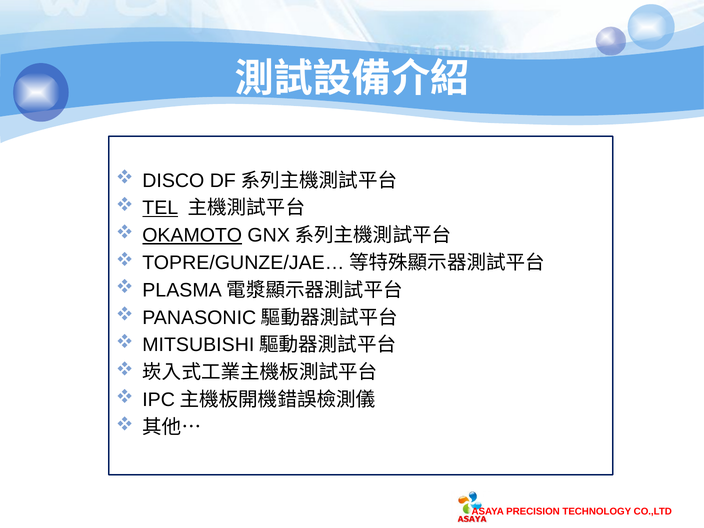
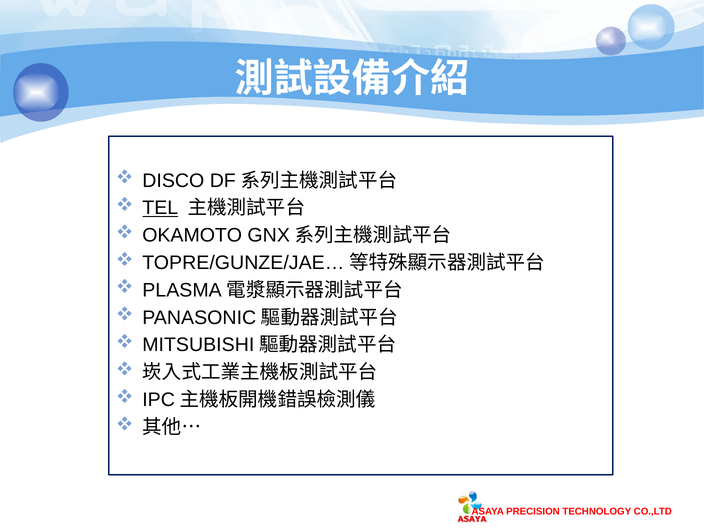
OKAMOTO underline: present -> none (192, 235)
